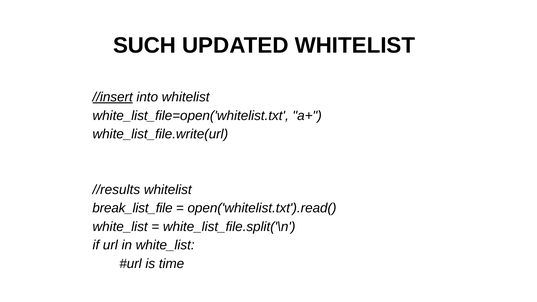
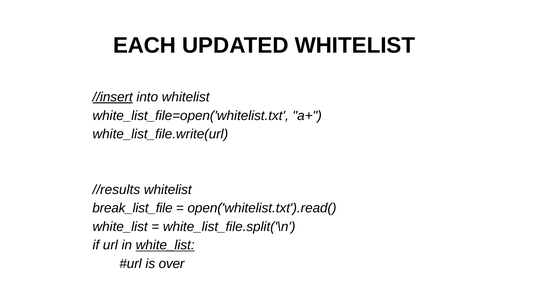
SUCH: SUCH -> EACH (145, 46)
white_list underline: none -> present (165, 245)
time: time -> over (172, 264)
